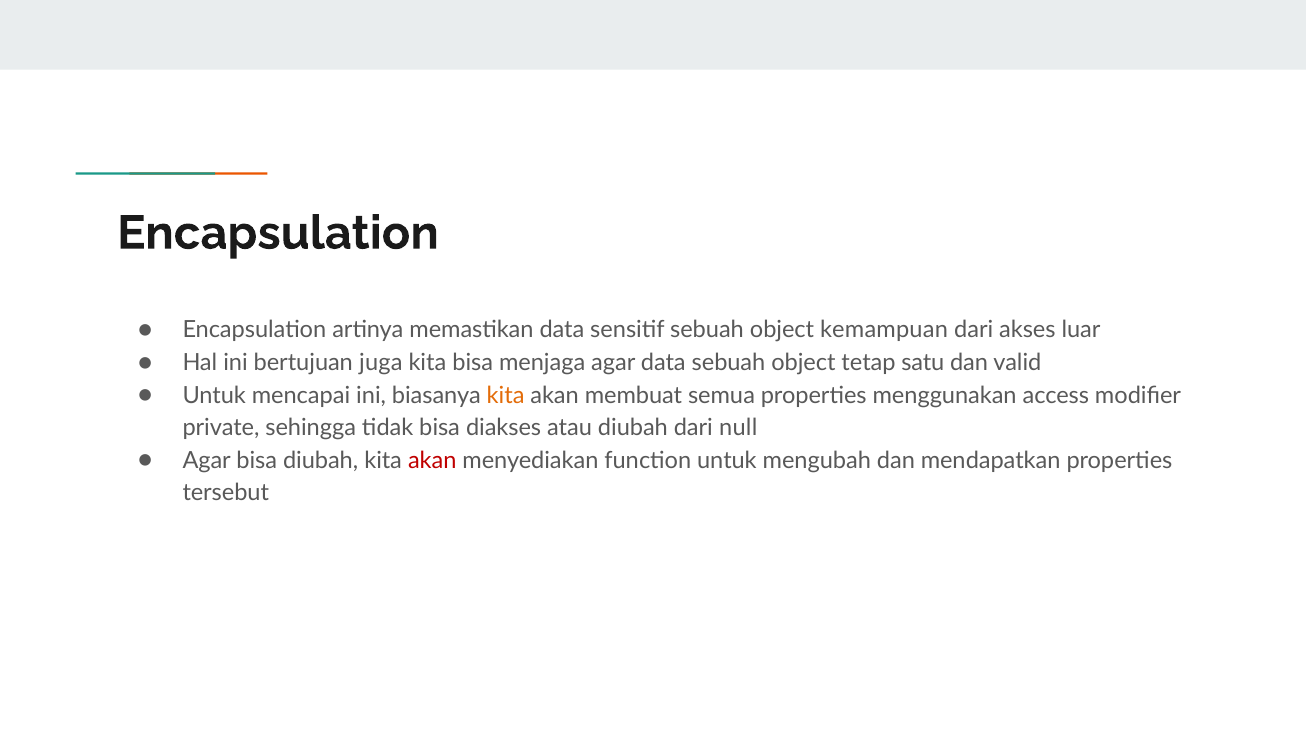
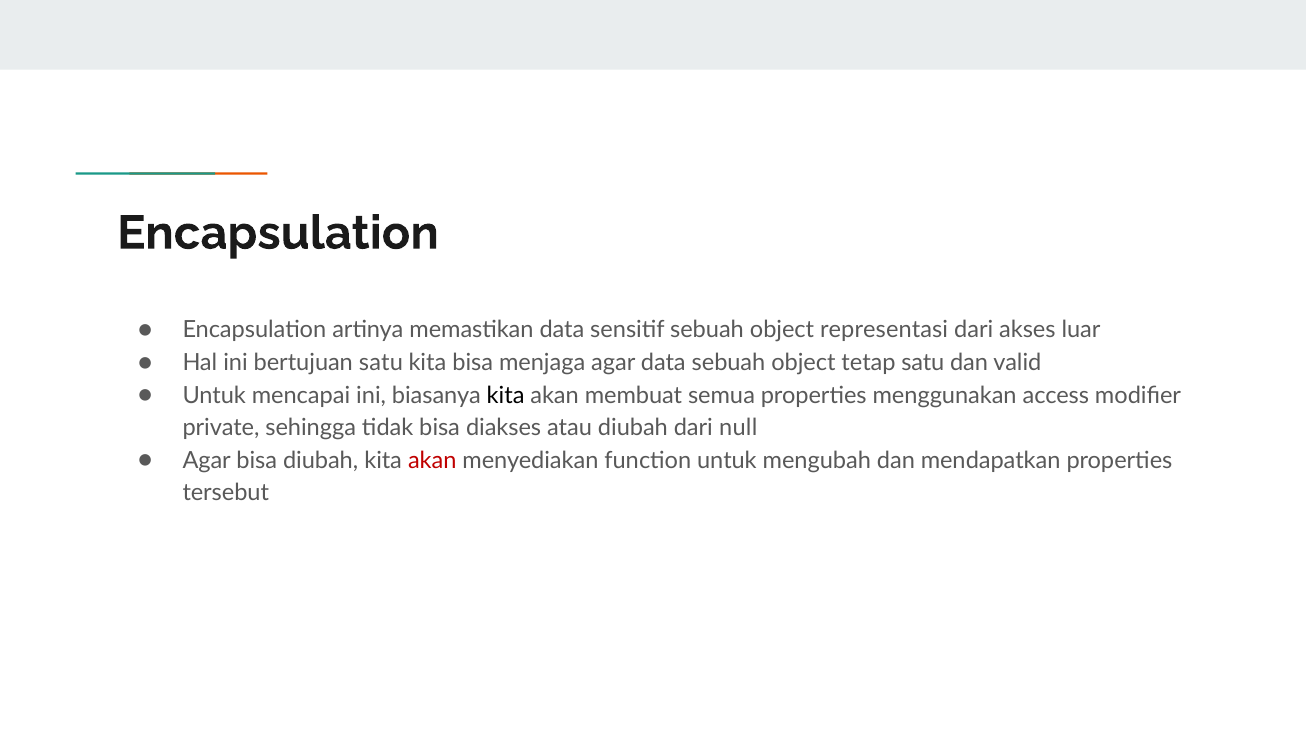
kemampuan: kemampuan -> representasi (884, 330)
bertujuan juga: juga -> satu (381, 363)
kita colour: orange -> black (506, 395)
